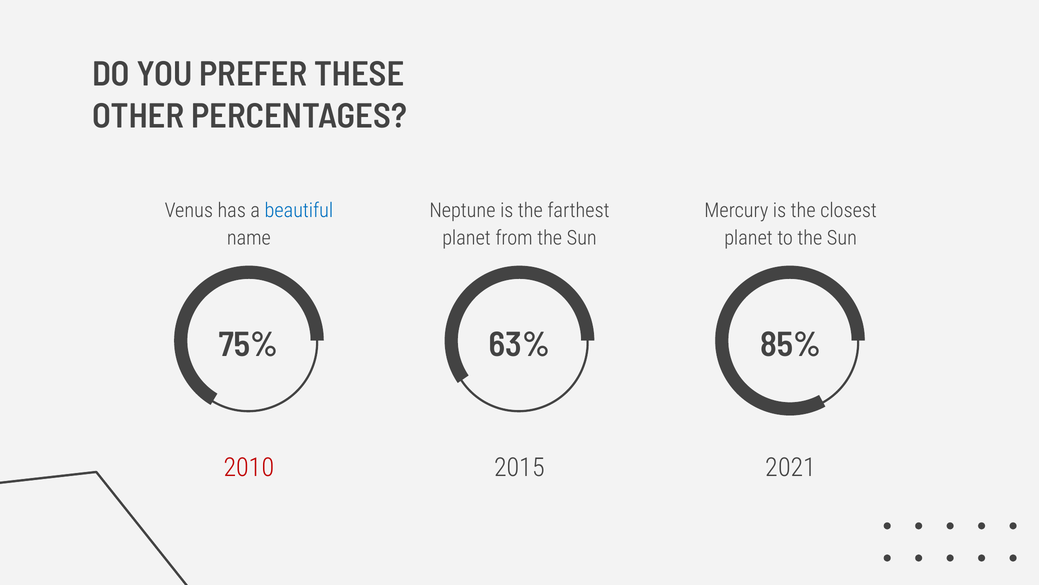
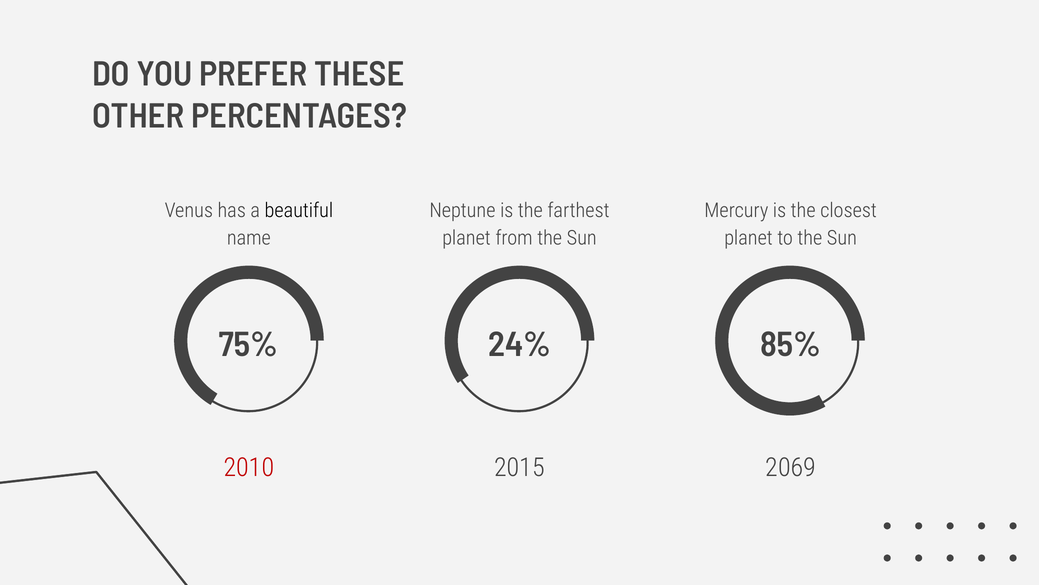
beautiful colour: blue -> black (299, 210)
63%: 63% -> 24% (520, 344)
2021: 2021 -> 2069 (791, 467)
